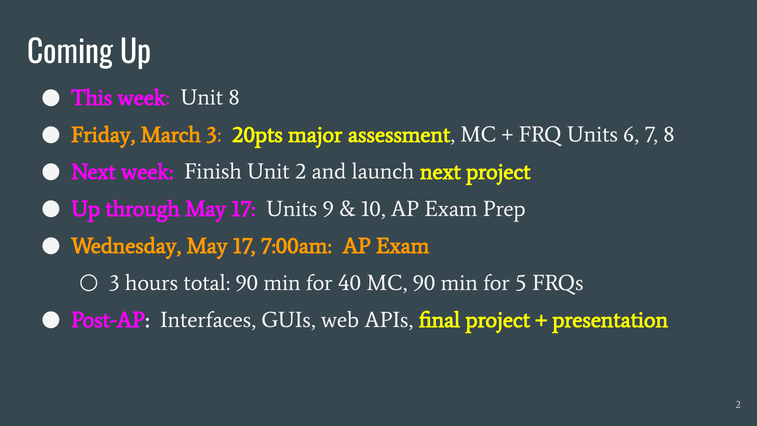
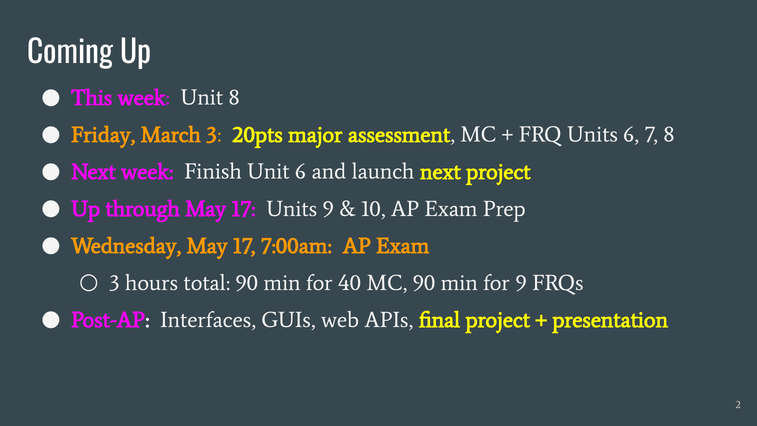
Unit 2: 2 -> 6 (301, 172)
for 5: 5 -> 9 (521, 283)
